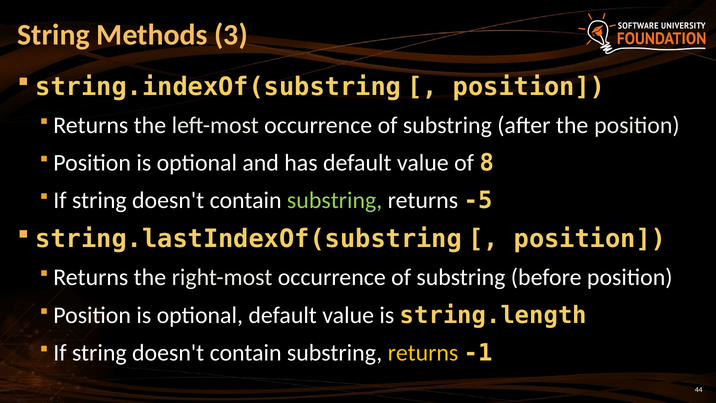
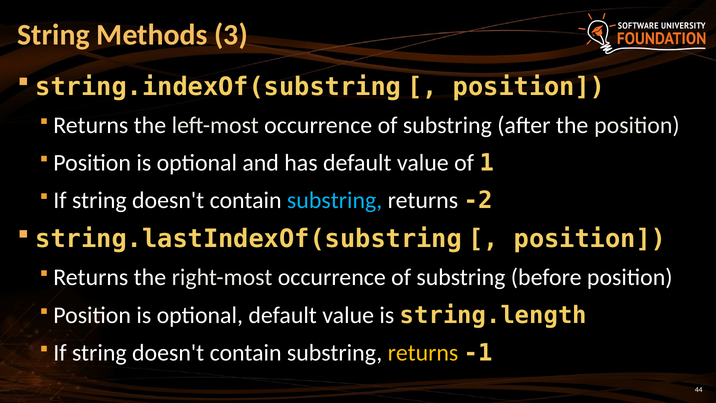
8: 8 -> 1 (487, 163)
substring colour: light green -> light blue (335, 200)
-5: -5 -> -2 (478, 200)
